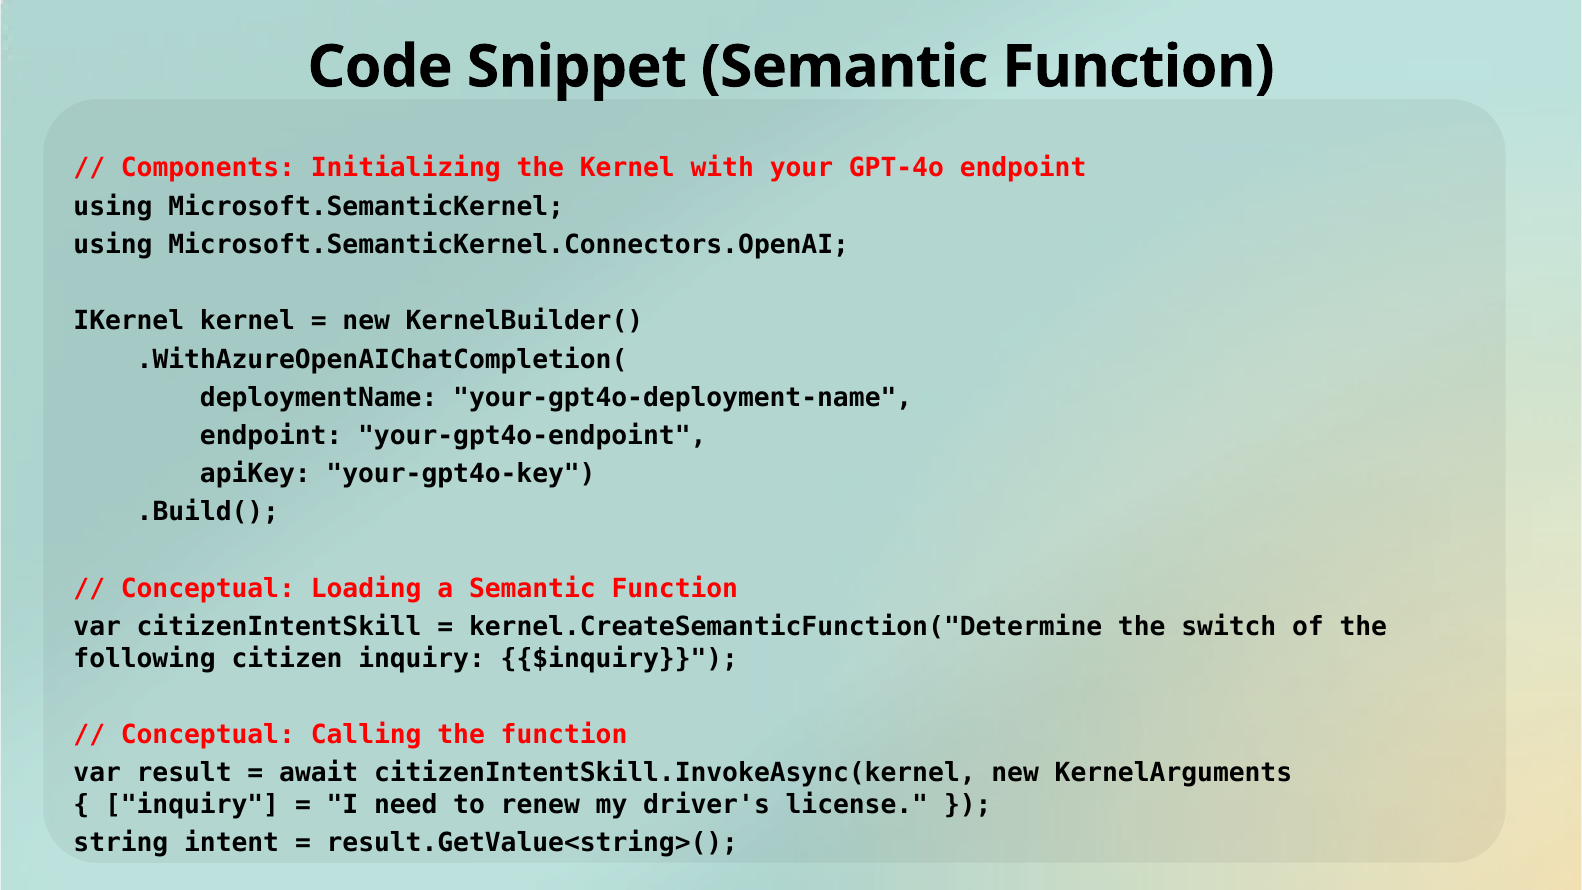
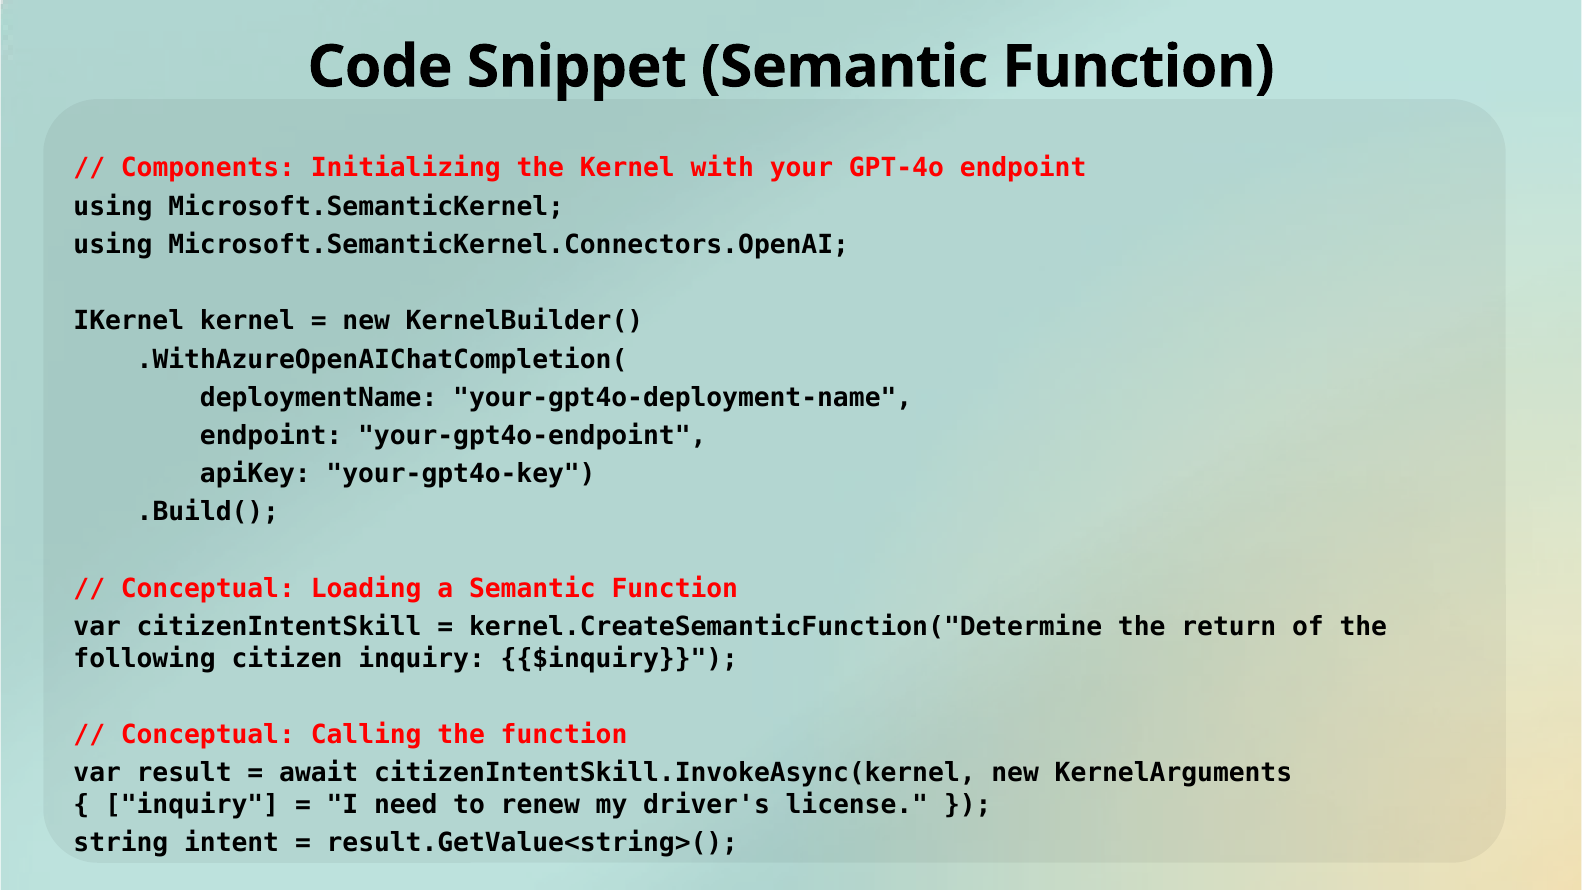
switch: switch -> return (1229, 627)
